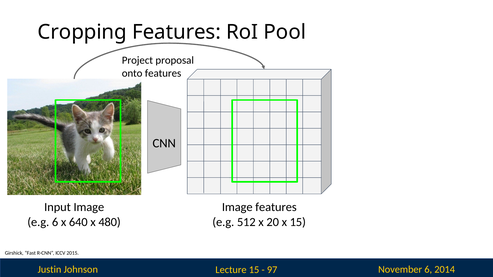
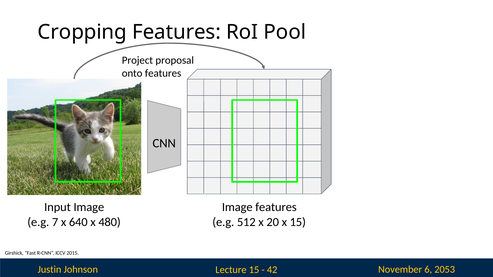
e.g 6: 6 -> 7 (55, 222)
97: 97 -> 42 (272, 270)
2014: 2014 -> 2053 (445, 270)
